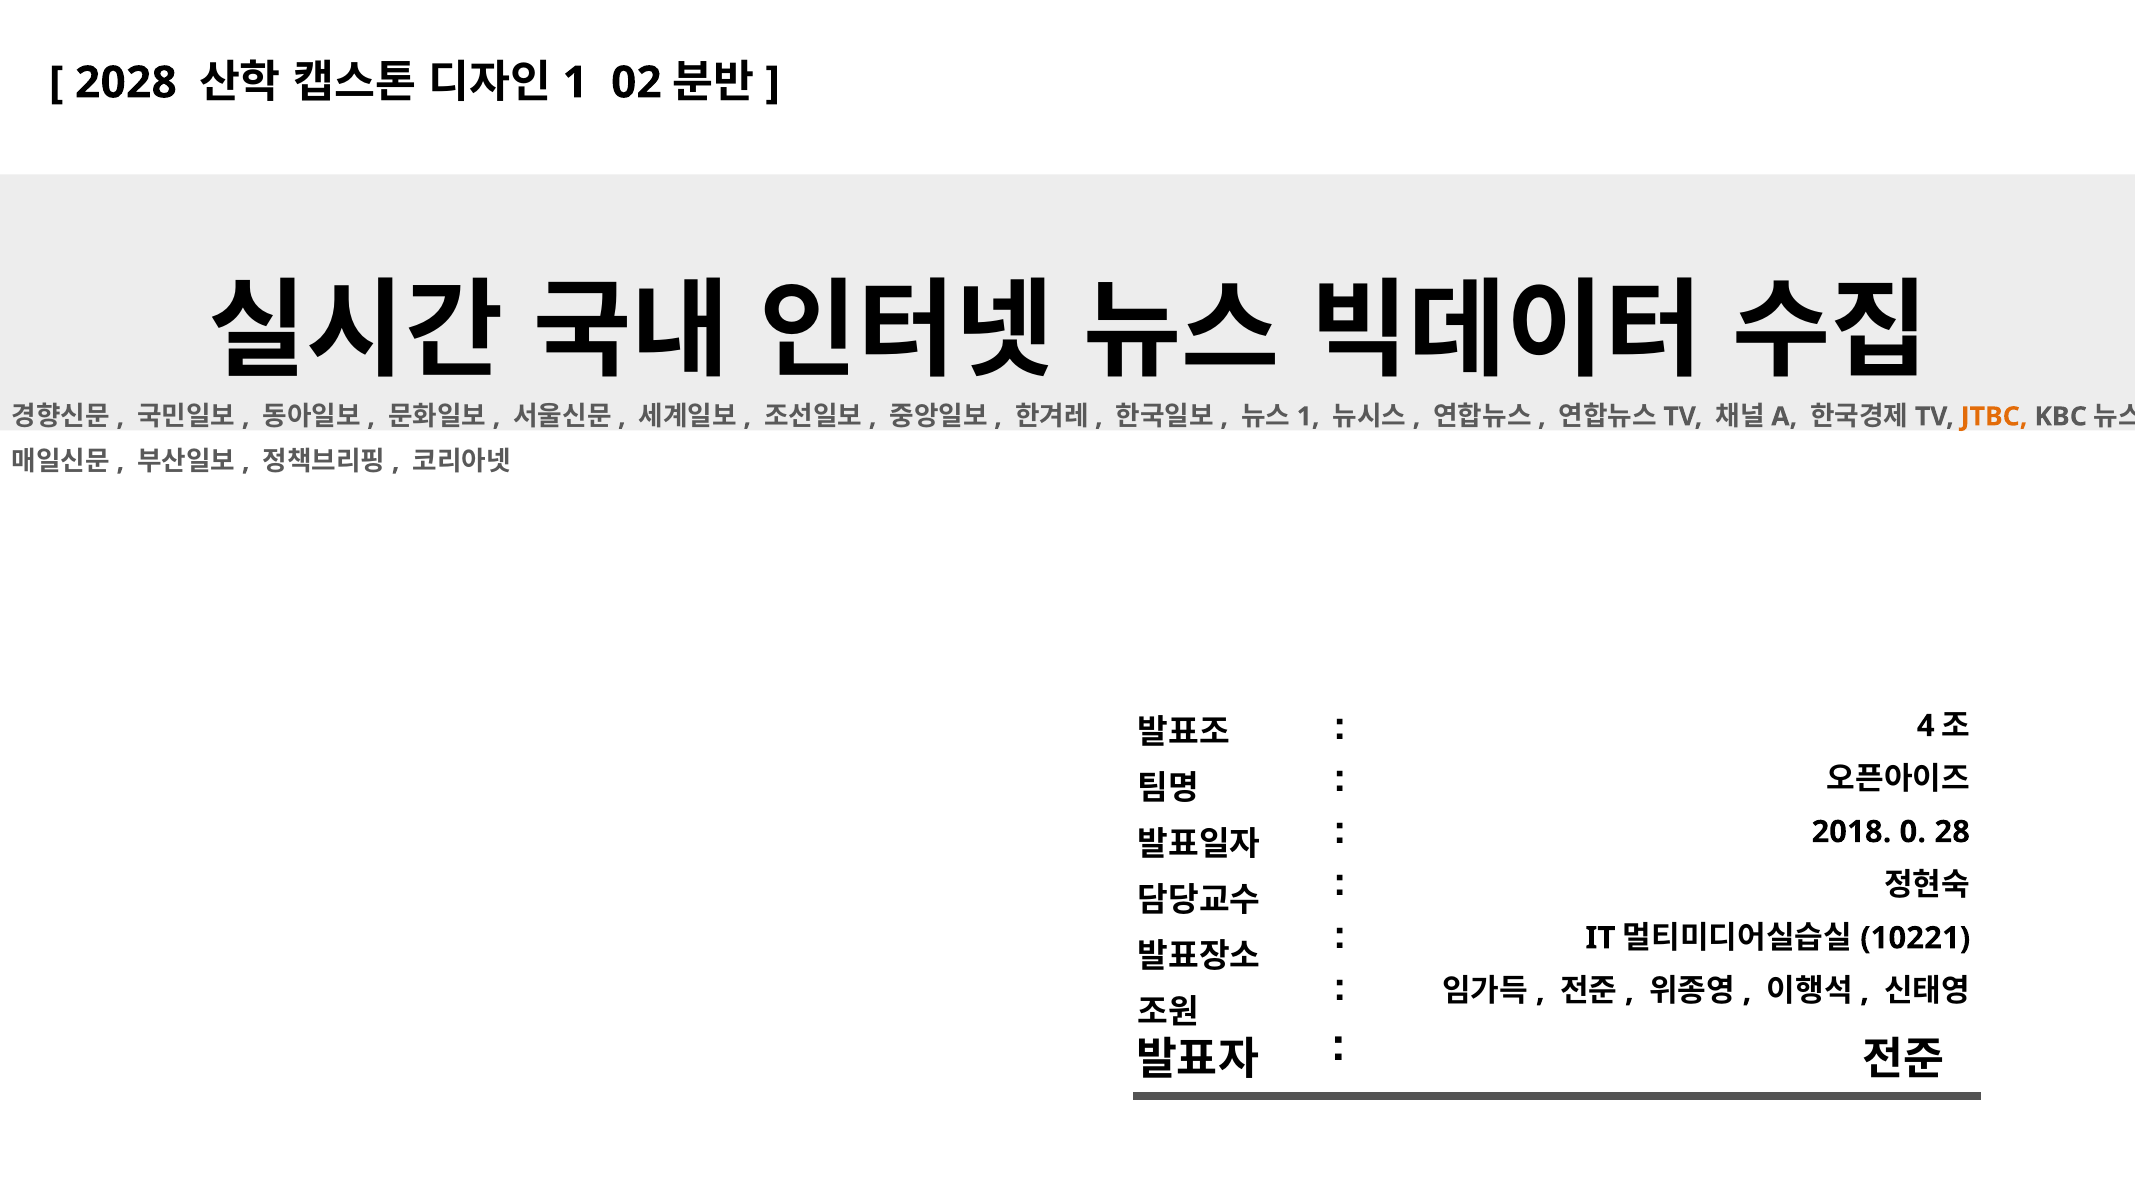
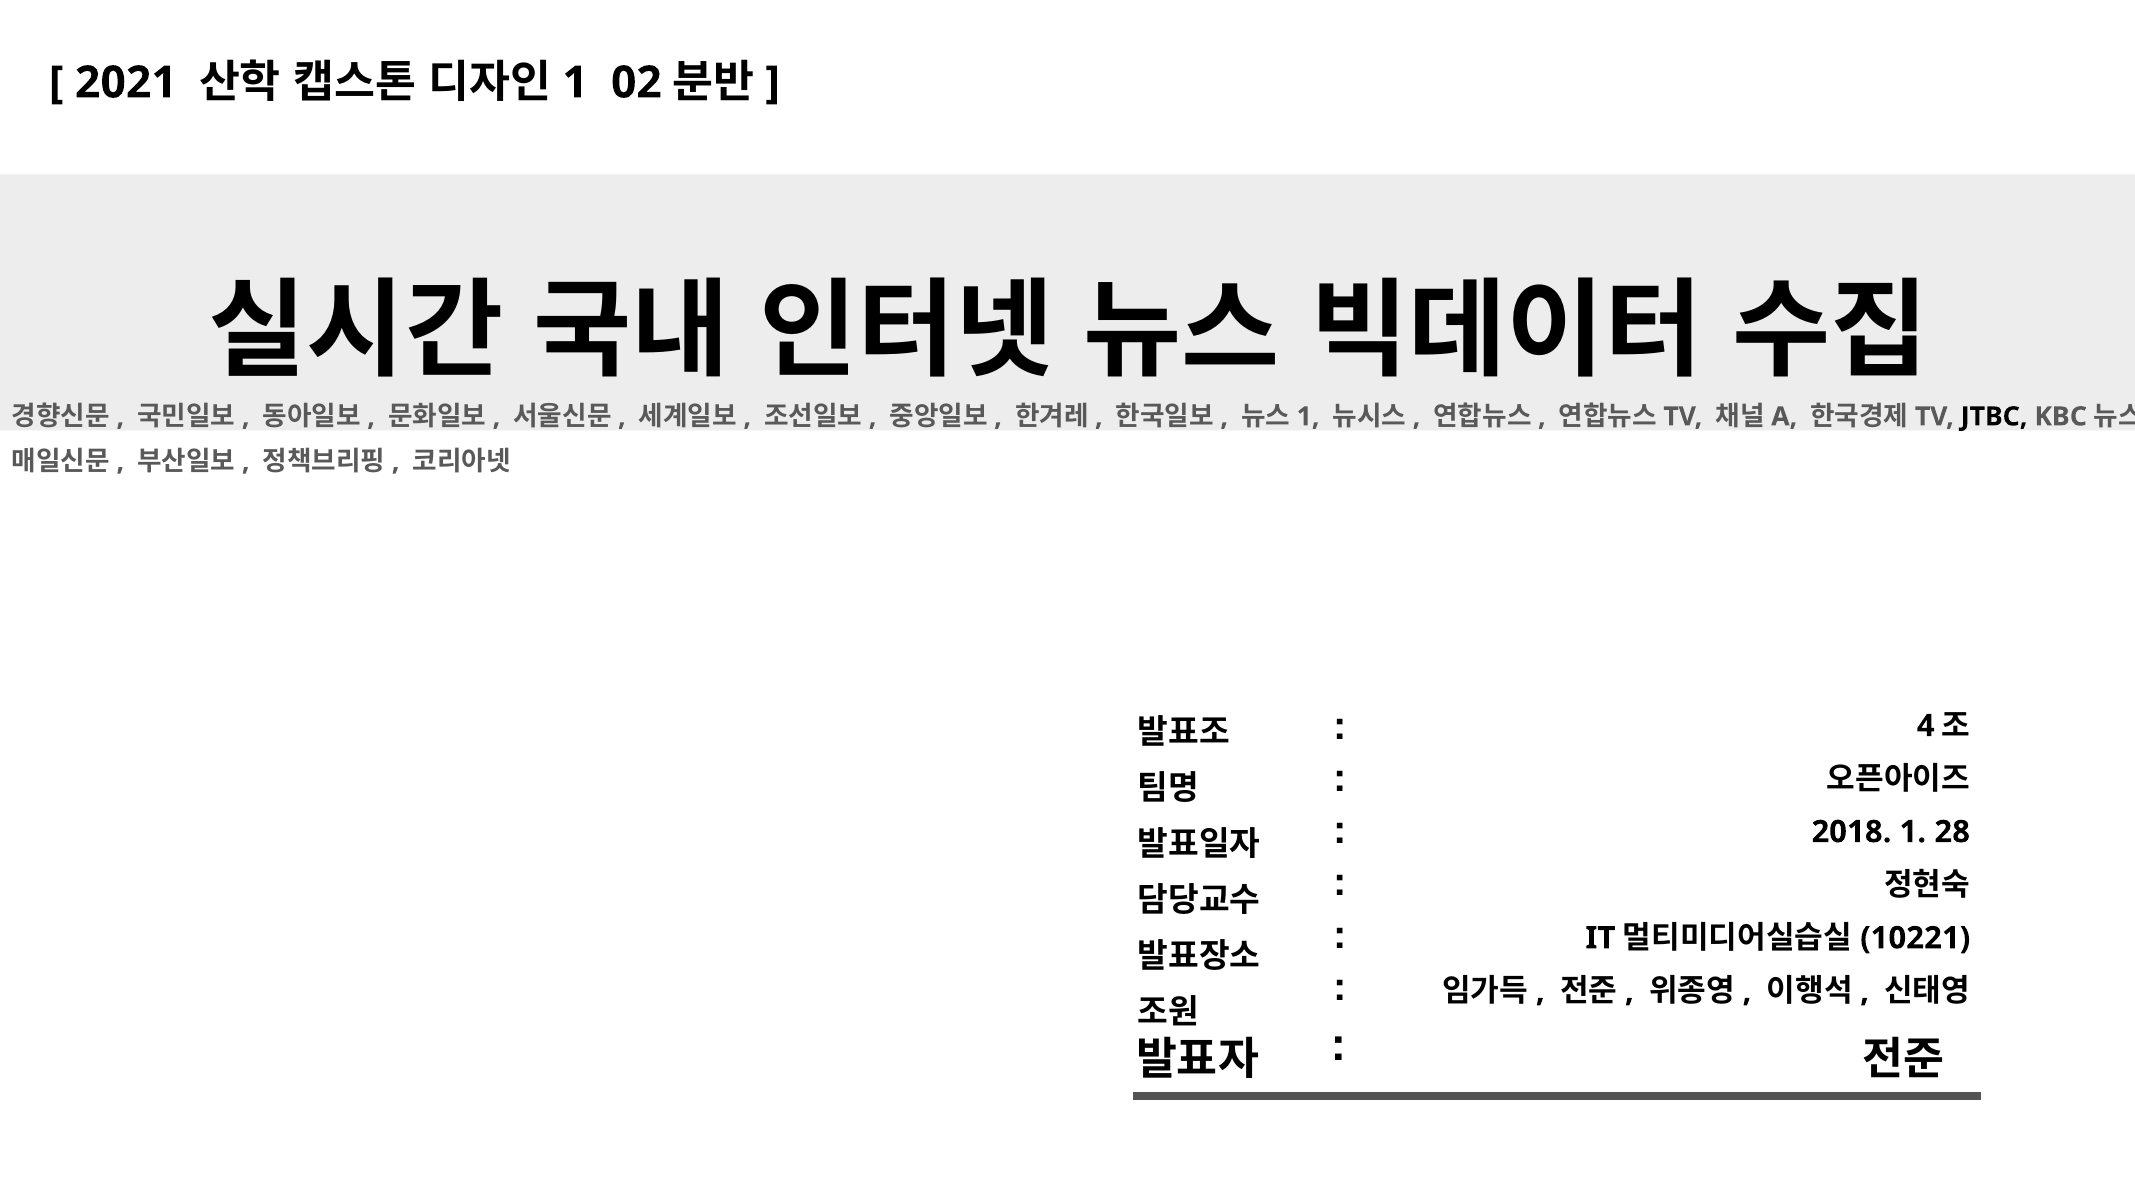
2028: 2028 -> 2021 (126, 83)
JTBC colour: orange -> black (1994, 417)
2018 0: 0 -> 1 (1913, 832)
